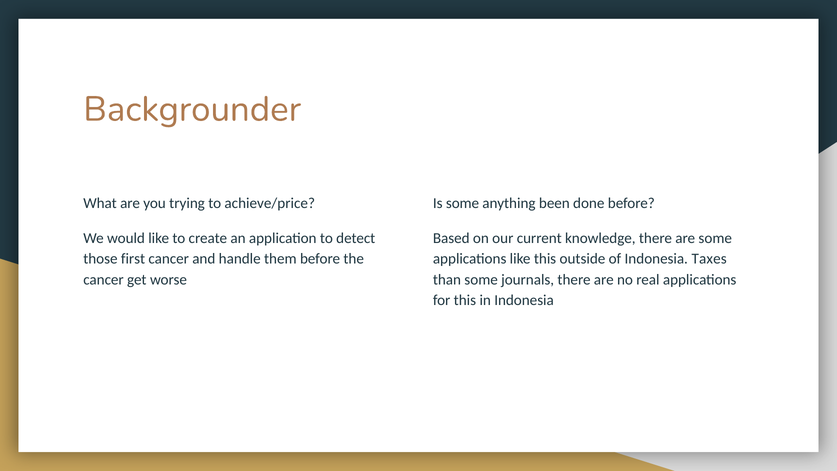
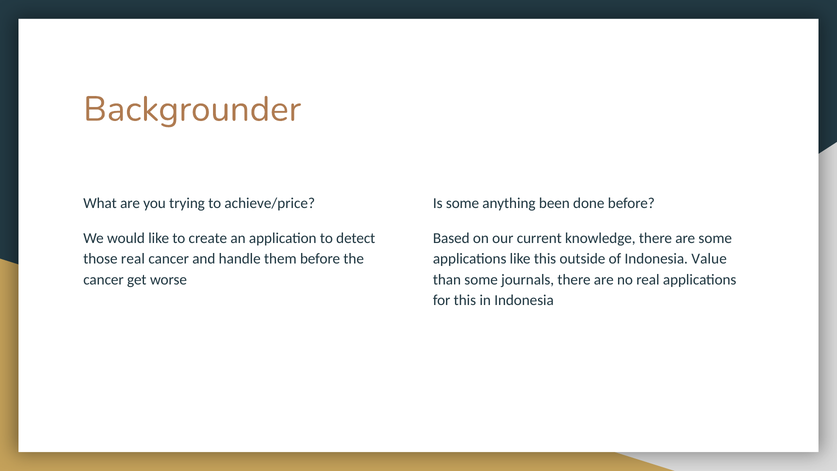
those first: first -> real (133, 259)
Taxes: Taxes -> Value (709, 259)
